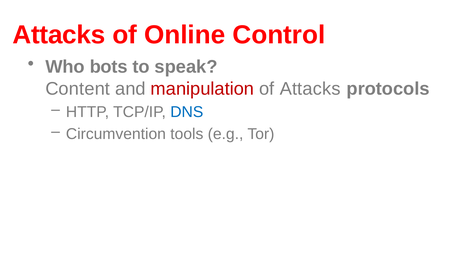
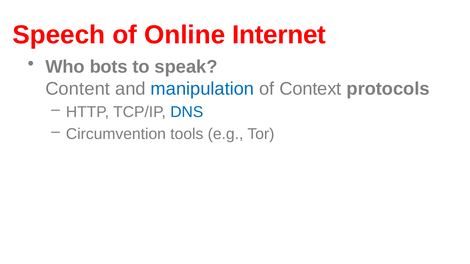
Attacks: Attacks -> Speech (59, 35)
Control: Control -> Internet (279, 35)
manipulation colour: red -> blue (202, 89)
of Attacks: Attacks -> Context (310, 89)
